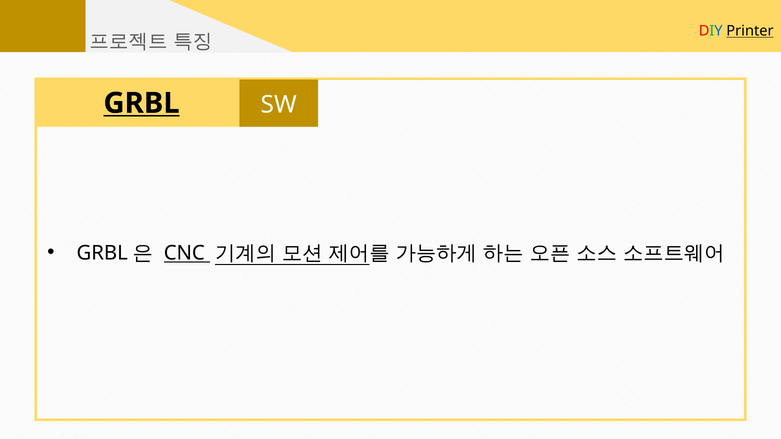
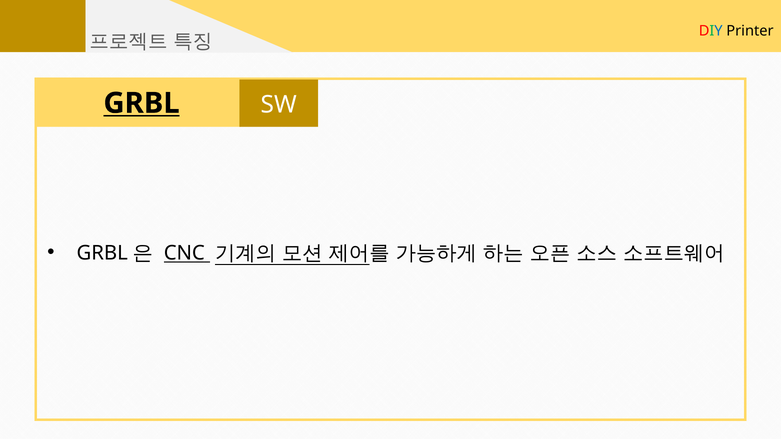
Printer underline: present -> none (750, 31)
